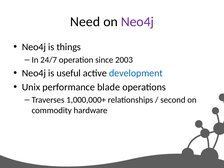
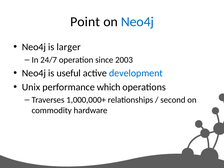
Need: Need -> Point (85, 22)
Neo4j colour: purple -> blue (137, 22)
things: things -> larger (69, 47)
blade: blade -> which (109, 87)
